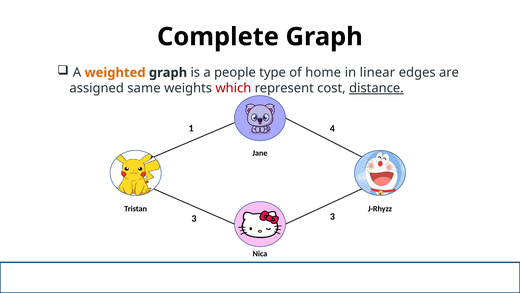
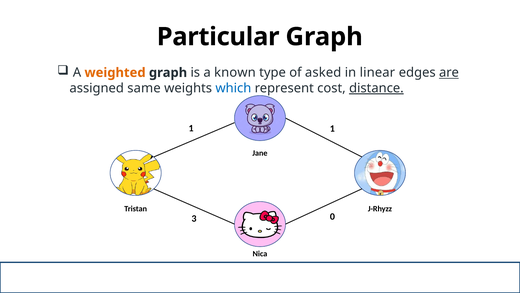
Complete: Complete -> Particular (218, 37)
people: people -> known (235, 73)
home: home -> asked (323, 73)
are underline: none -> present (449, 73)
which colour: red -> blue (233, 88)
1 4: 4 -> 1 (332, 128)
3 3: 3 -> 0 (332, 216)
